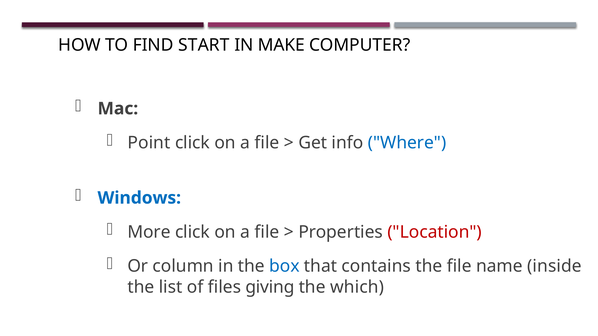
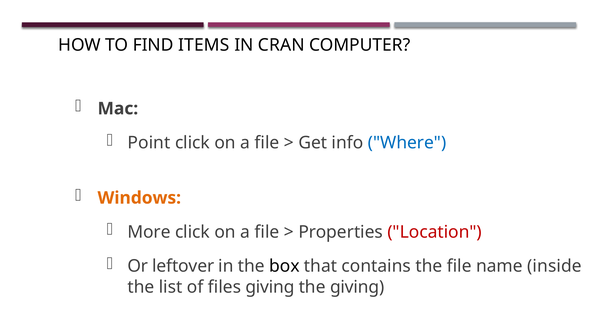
START: START -> ITEMS (204, 45)
MAKE: MAKE -> CRAN (281, 45)
Windows colour: blue -> orange (139, 198)
column: column -> leftover (183, 267)
box colour: blue -> black (284, 267)
the which: which -> giving (357, 287)
